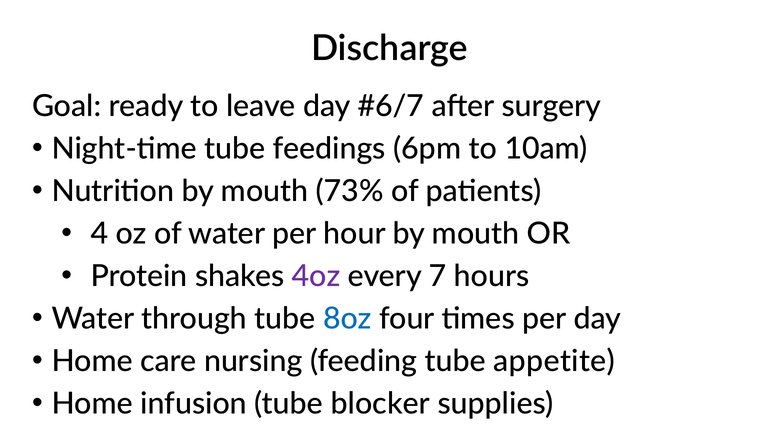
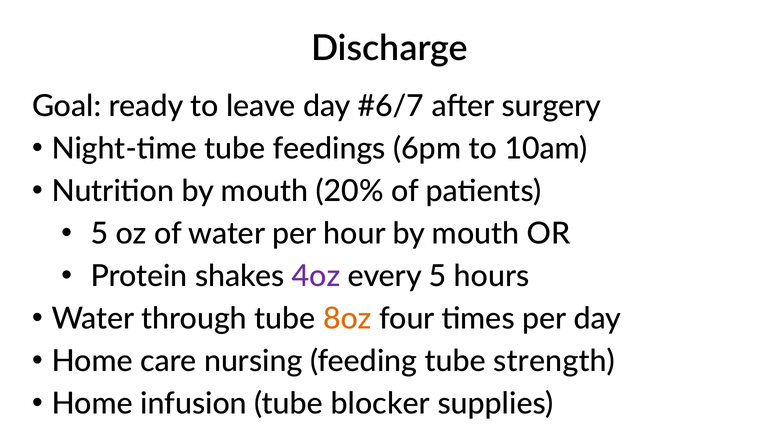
73%: 73% -> 20% (350, 191)
4: 4 -> 5 (99, 234)
every 7: 7 -> 5 (437, 277)
8oz colour: blue -> orange (347, 319)
appetite: appetite -> strength (554, 362)
